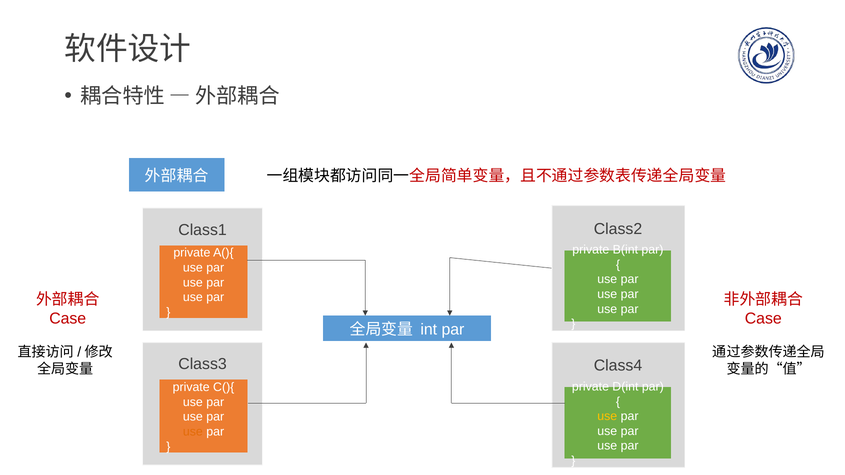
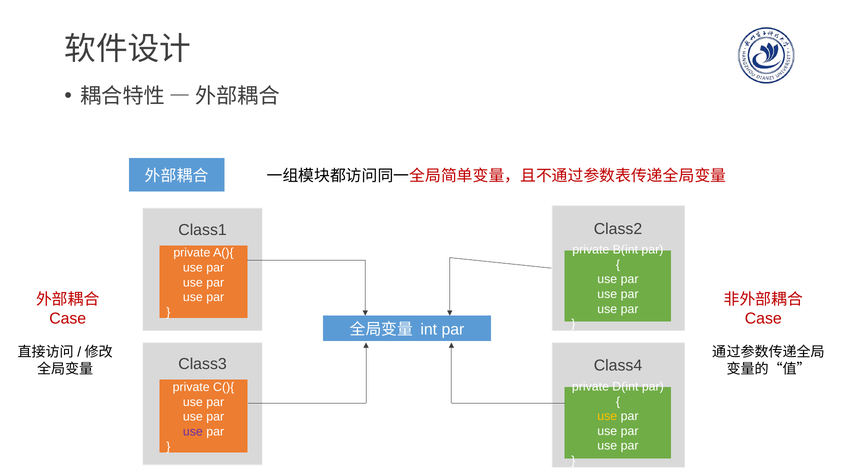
use colour: orange -> purple (193, 432)
